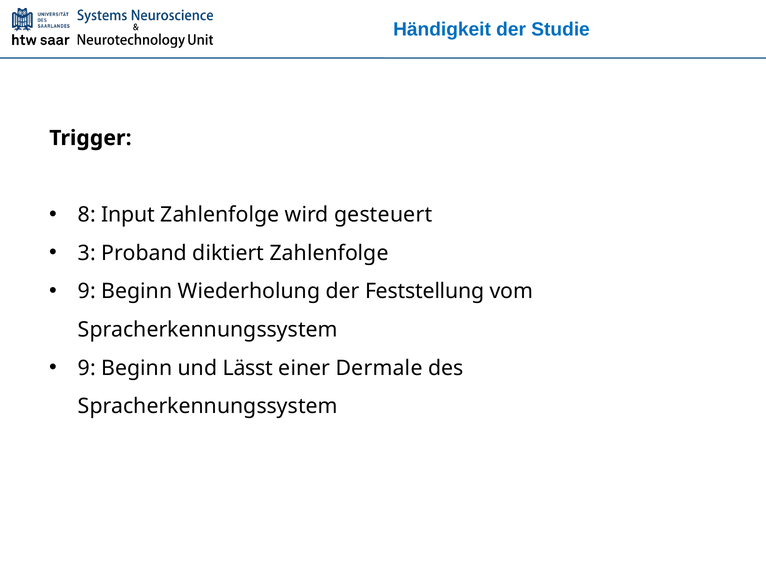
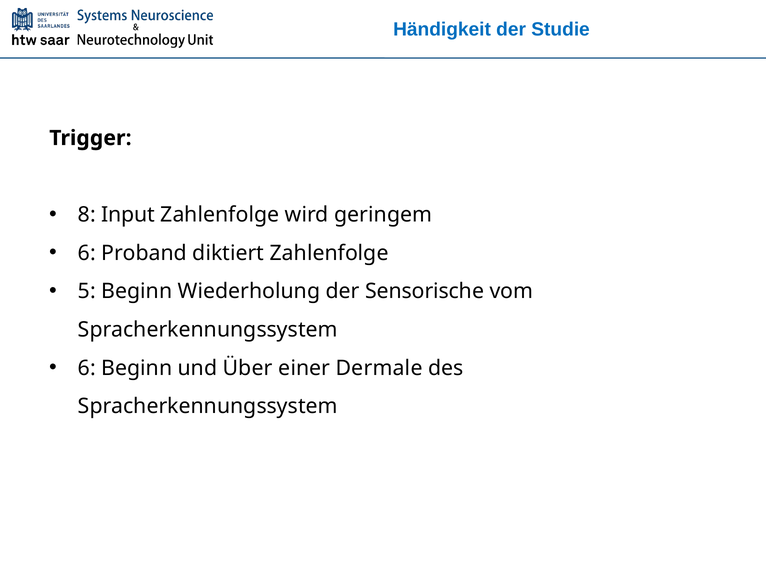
gesteuert: gesteuert -> geringem (383, 215)
3: 3 -> 6 (87, 253)
9: 9 -> 5 (87, 291)
Feststellung: Feststellung -> Sensorische (425, 291)
9: 9 -> 6 (87, 368)
Lässt: Lässt -> Über (248, 368)
